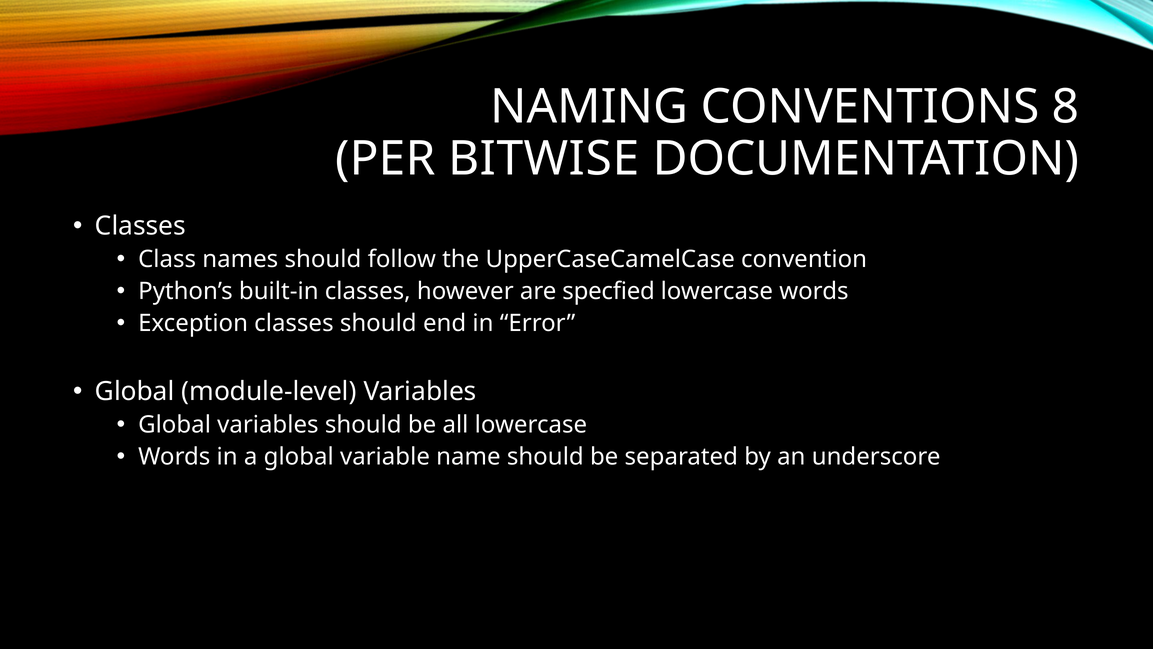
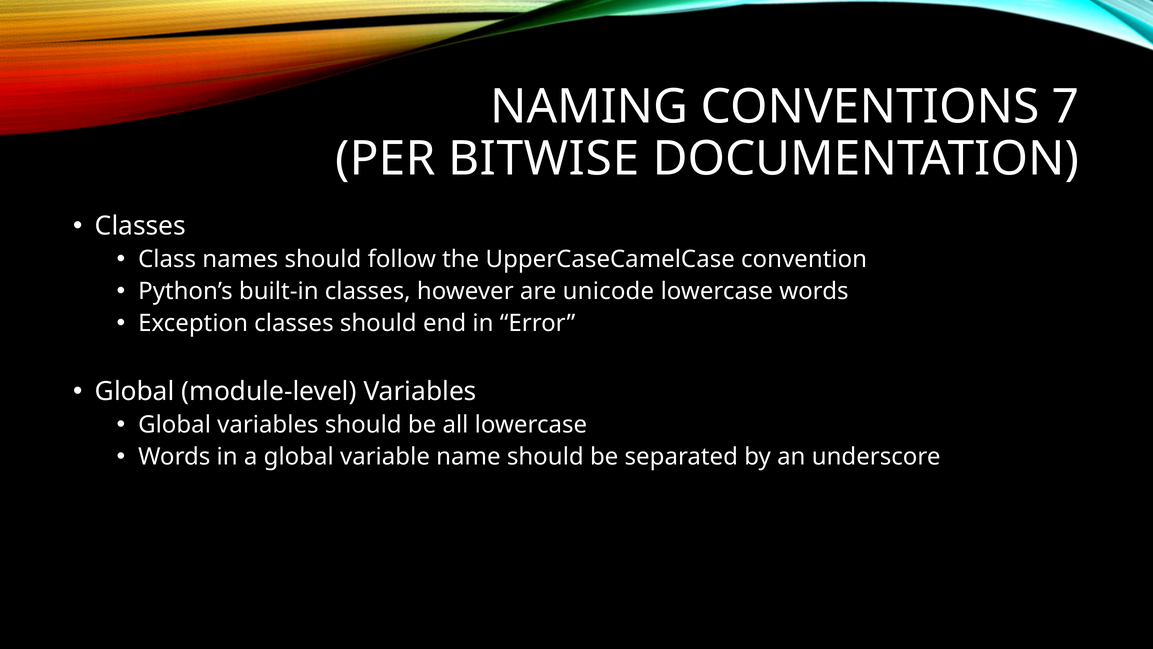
8: 8 -> 7 (1066, 107)
specfied: specfied -> unicode (608, 291)
